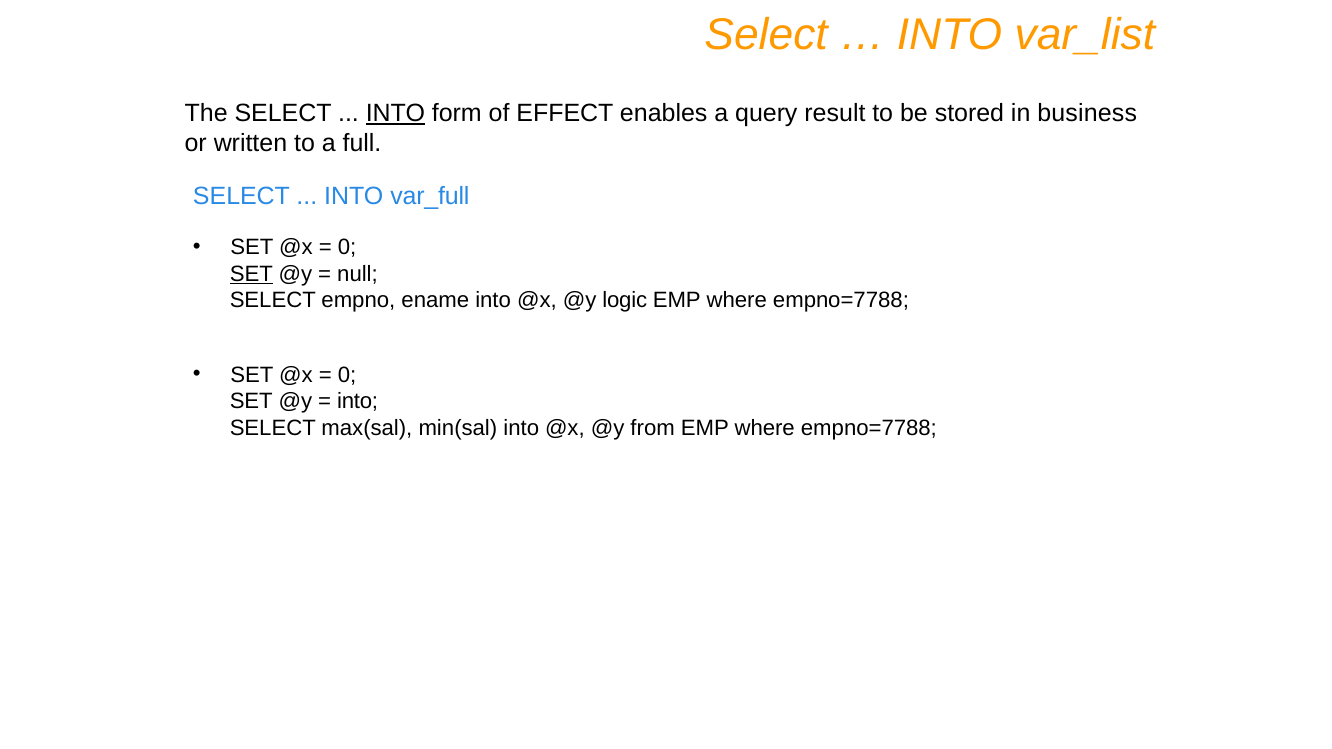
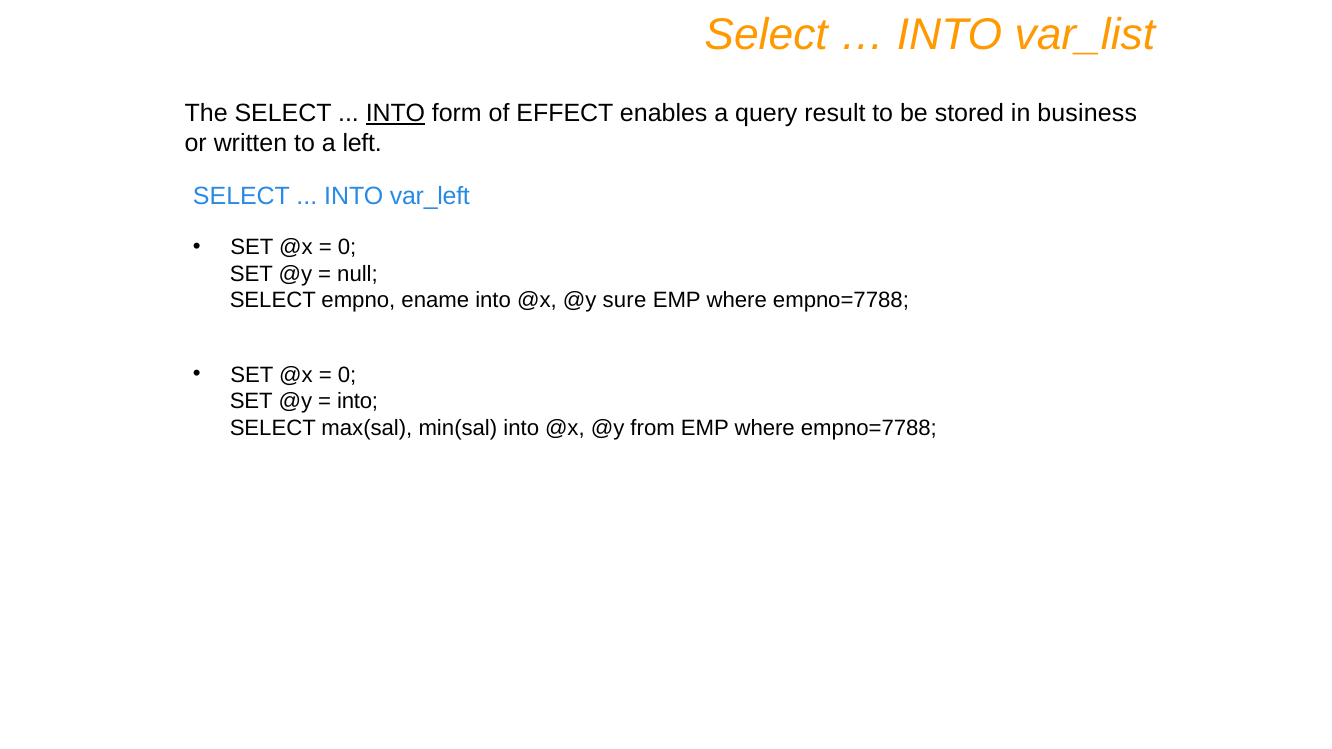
full: full -> left (362, 143)
var_full: var_full -> var_left (430, 196)
SET underline: present -> none (251, 274)
logic: logic -> sure (625, 300)
